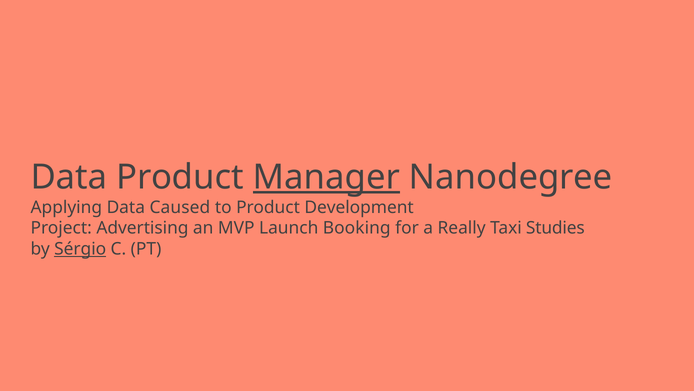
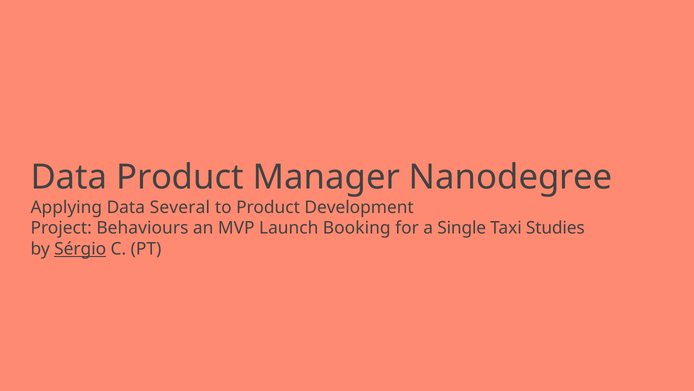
Manager underline: present -> none (326, 177)
Caused: Caused -> Several (180, 207)
Advertising: Advertising -> Behaviours (142, 228)
Really: Really -> Single (462, 228)
